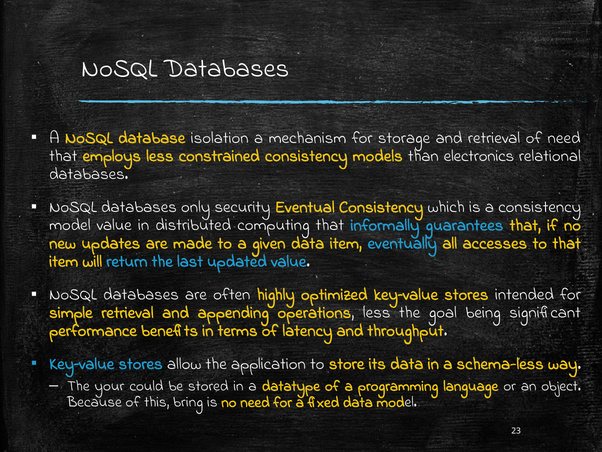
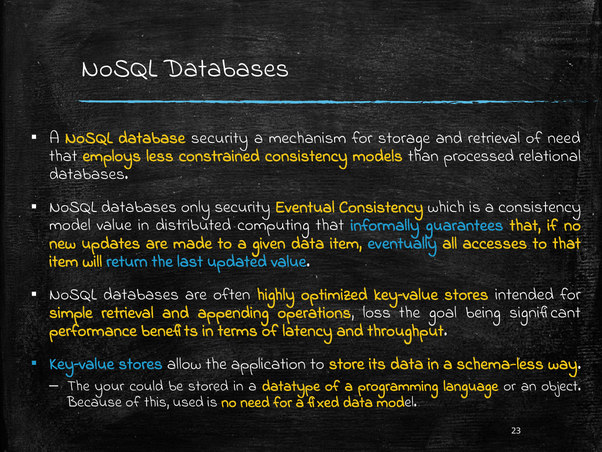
database isolation: isolation -> security (220, 137)
electronics: electronics -> processed (479, 155)
operations less: less -> loss (377, 312)
bring: bring -> used (188, 402)
